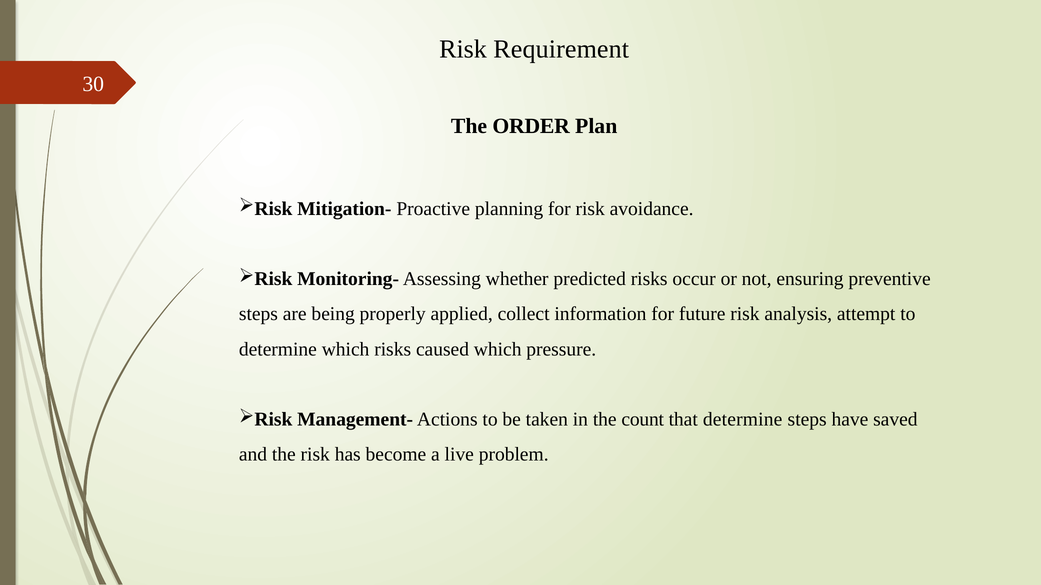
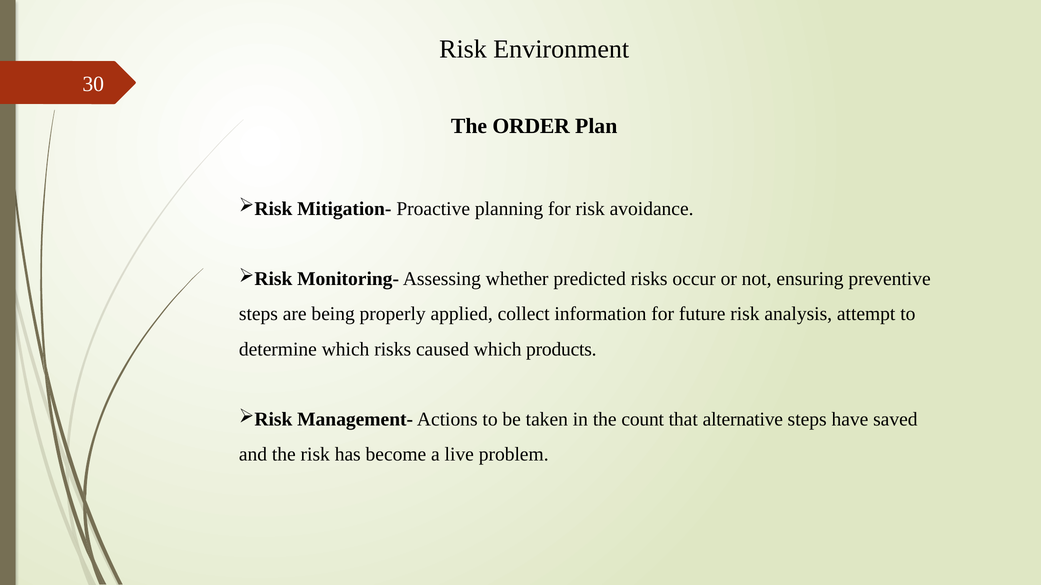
Requirement: Requirement -> Environment (561, 49)
pressure: pressure -> products (561, 349)
that determine: determine -> alternative (743, 420)
